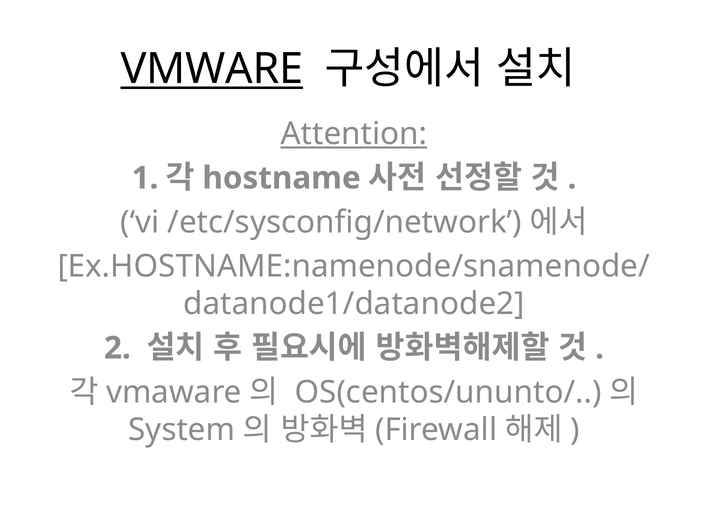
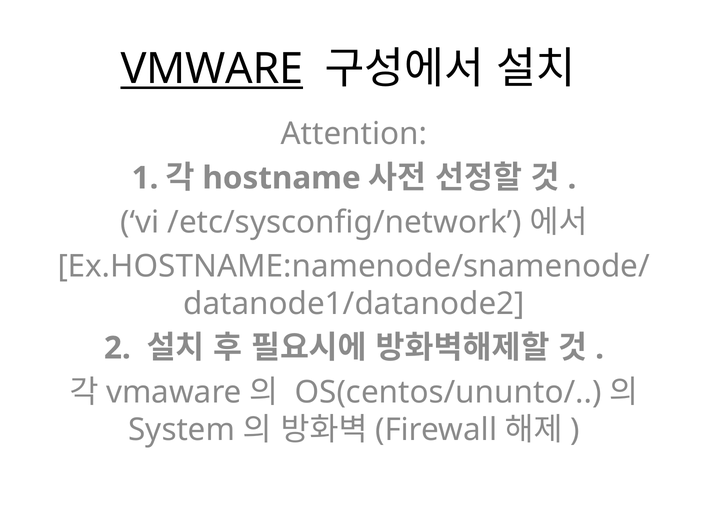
Attention underline: present -> none (354, 134)
